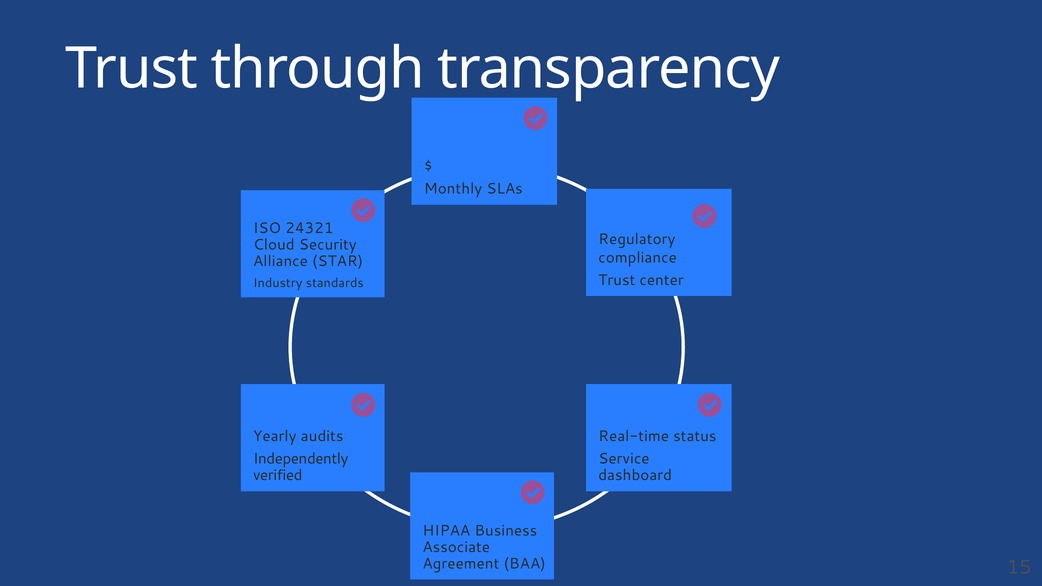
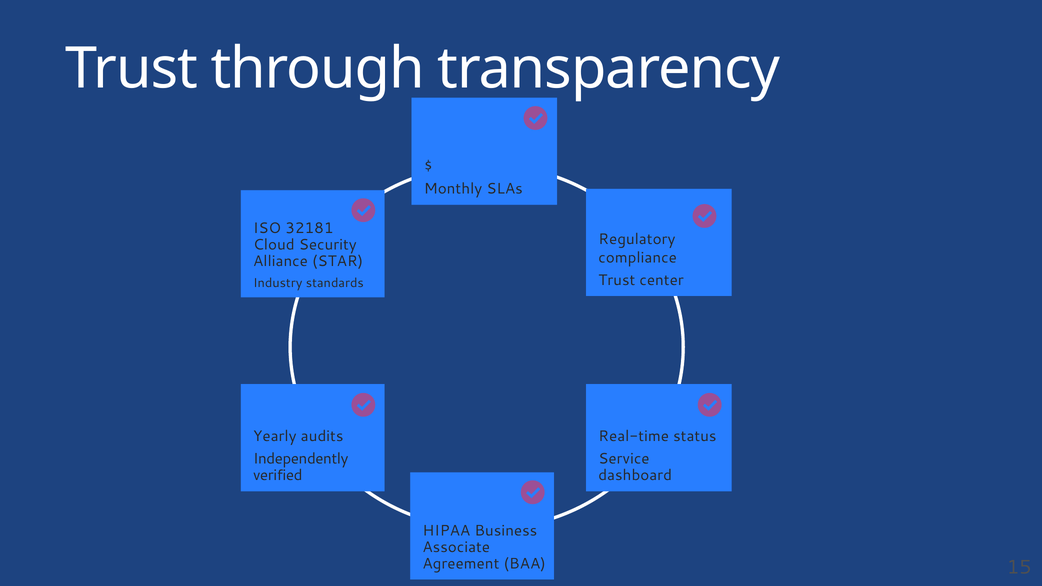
24321: 24321 -> 32181 (309, 229)
